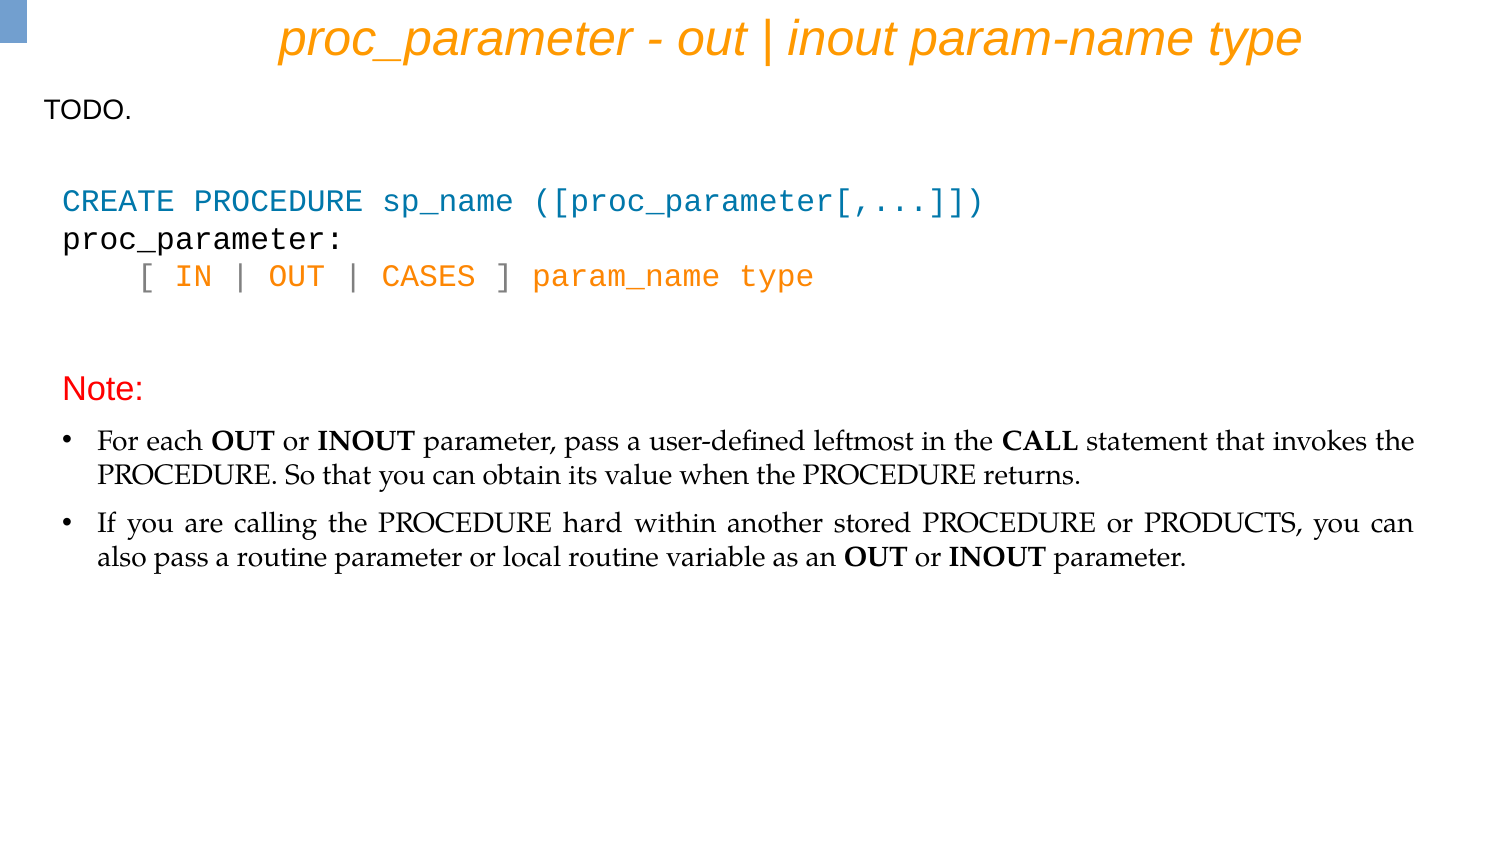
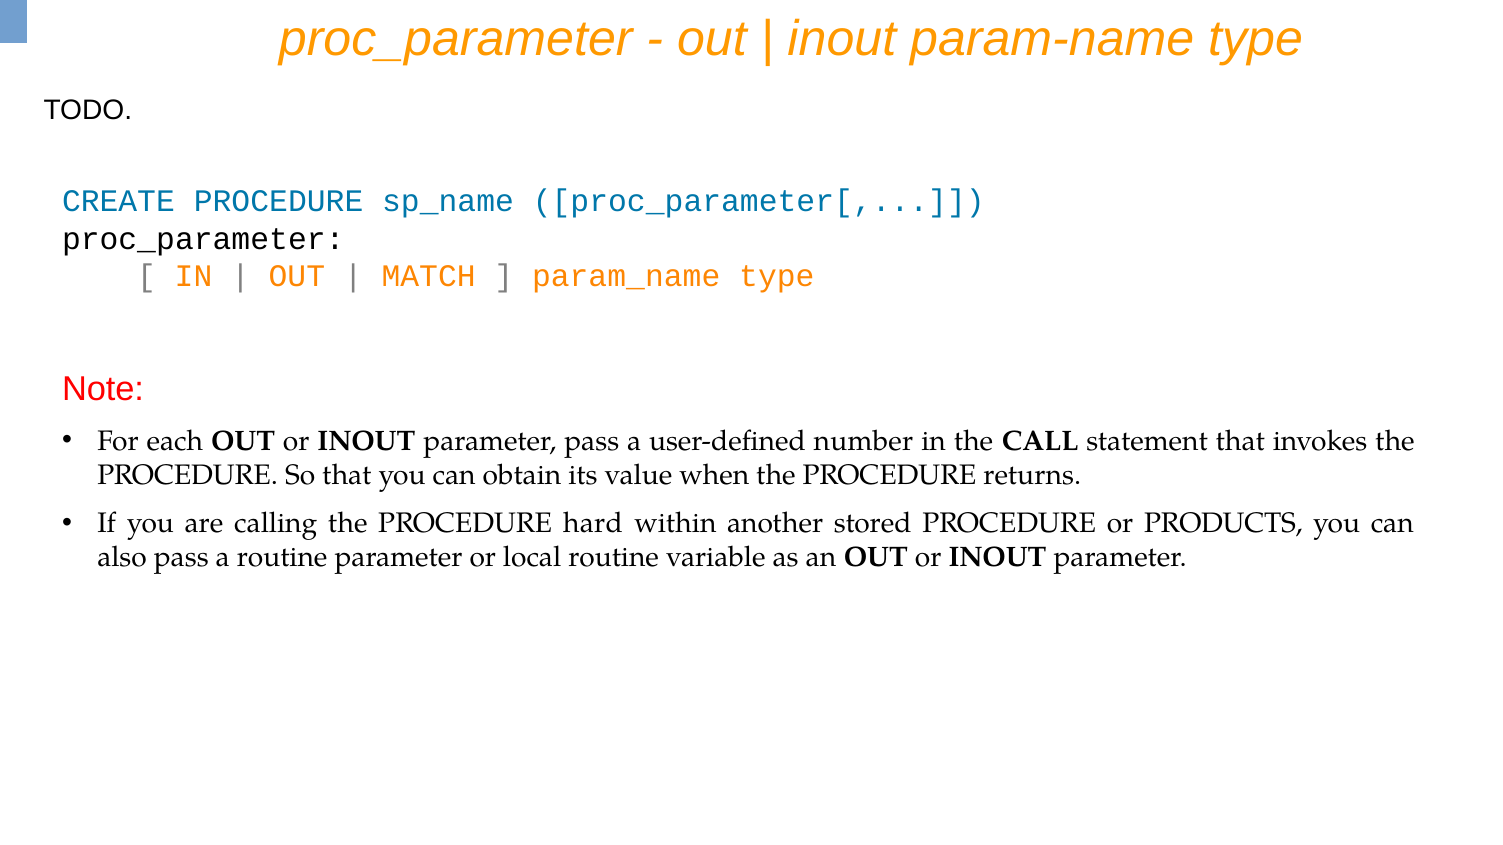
CASES: CASES -> MATCH (429, 277)
leftmost: leftmost -> number (863, 441)
